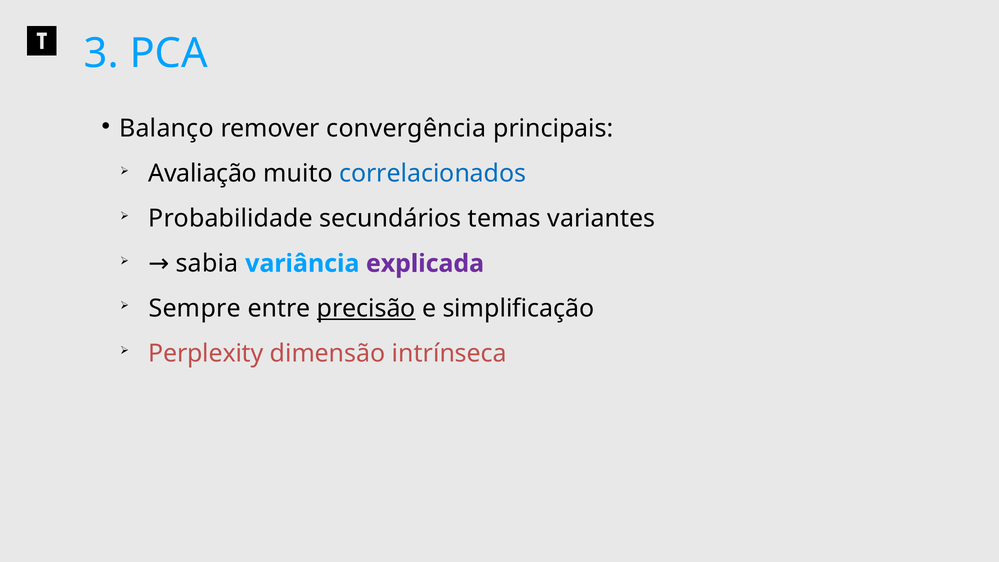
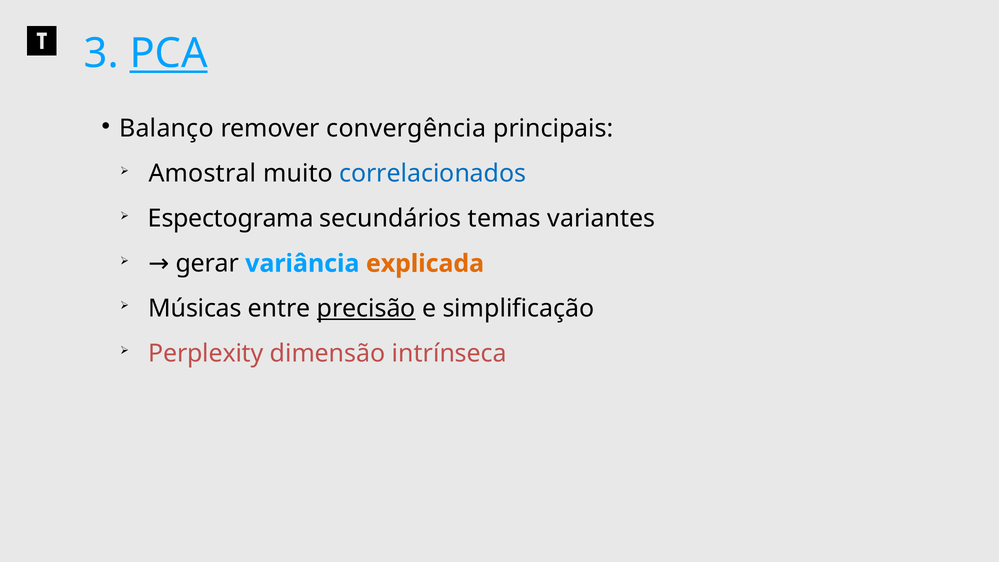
PCA underline: none -> present (169, 54)
Avaliação: Avaliação -> Amostral (202, 174)
Probabilidade: Probabilidade -> Espectograma (231, 219)
sabia: sabia -> gerar (207, 264)
explicada colour: purple -> orange (425, 264)
Sempre: Sempre -> Músicas (195, 309)
